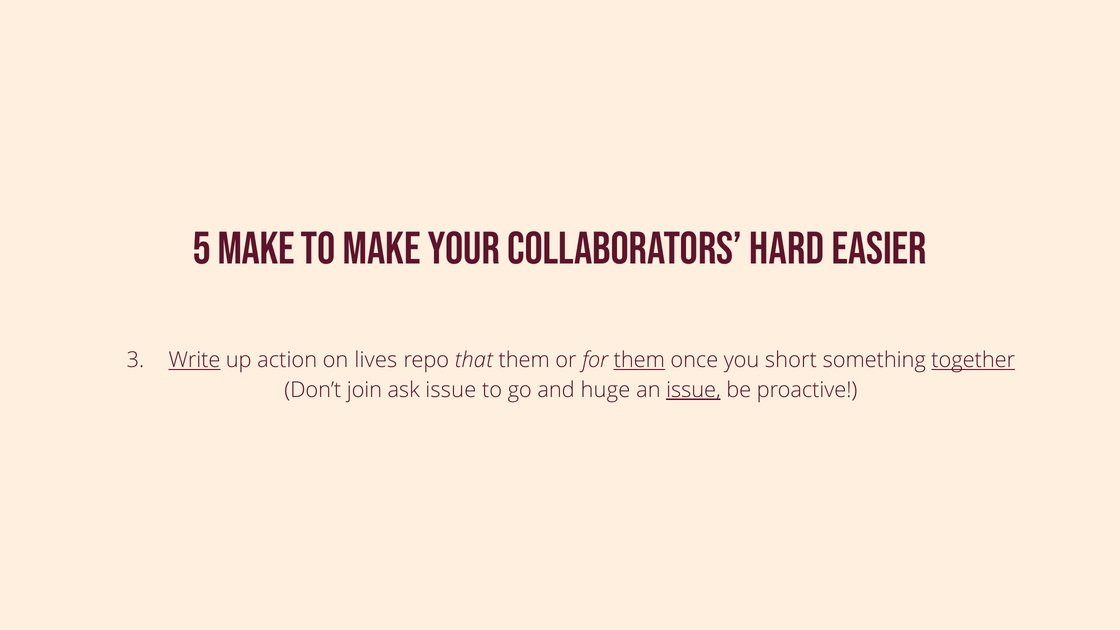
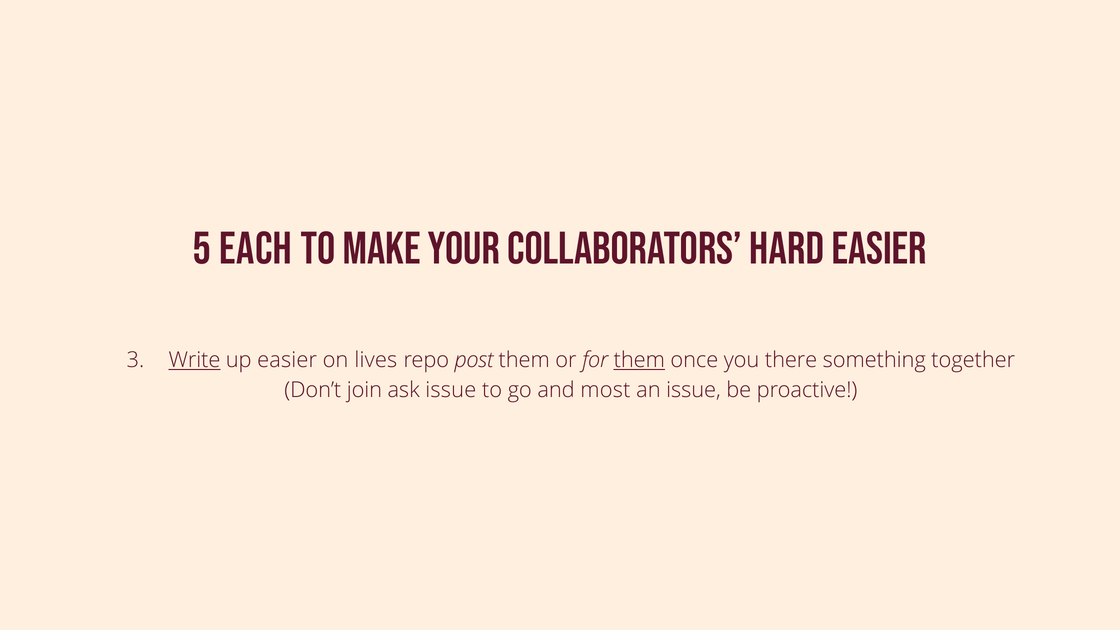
5 Make: Make -> Each (256, 249)
up action: action -> easier (287, 360)
that: that -> post (474, 360)
short: short -> there (791, 360)
together underline: present -> none (973, 360)
huge: huge -> most (605, 390)
issue underline: present -> none (693, 390)
